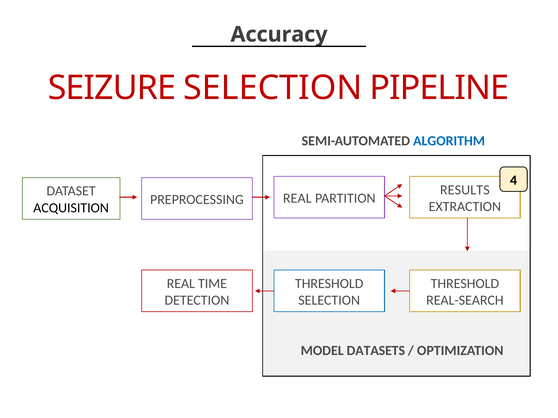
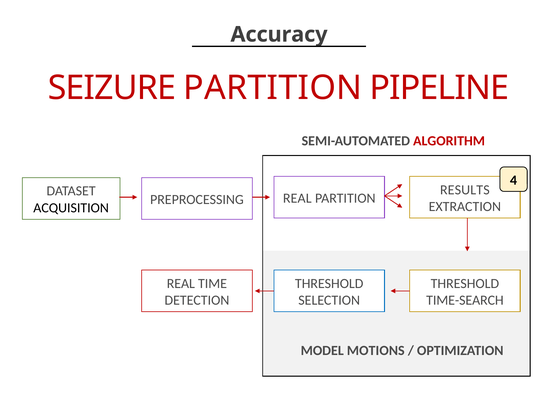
SEIZURE SELECTION: SELECTION -> PARTITION (273, 88)
ALGORITHM colour: blue -> red (449, 141)
REAL-SEARCH: REAL-SEARCH -> TIME-SEARCH (465, 301)
DATASETS: DATASETS -> MOTIONS (376, 351)
